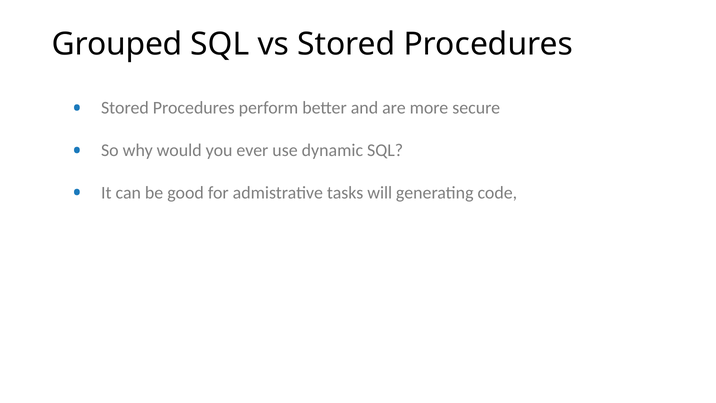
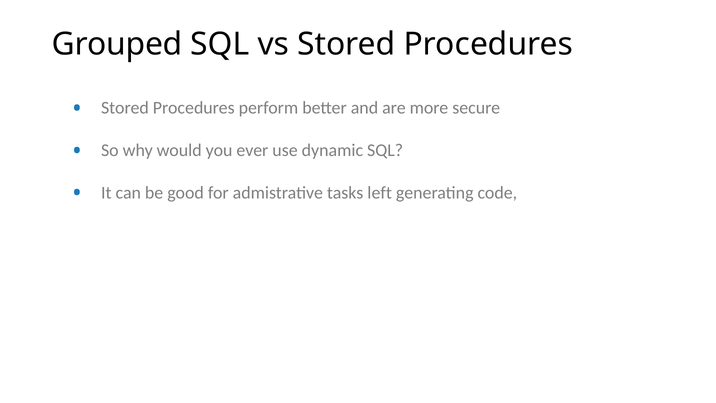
will: will -> left (380, 193)
